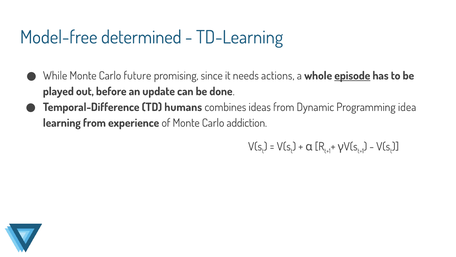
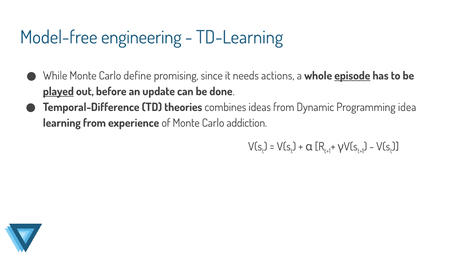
determined: determined -> engineering (141, 37)
future: future -> define (137, 76)
played underline: none -> present (58, 91)
humans: humans -> theories (183, 107)
